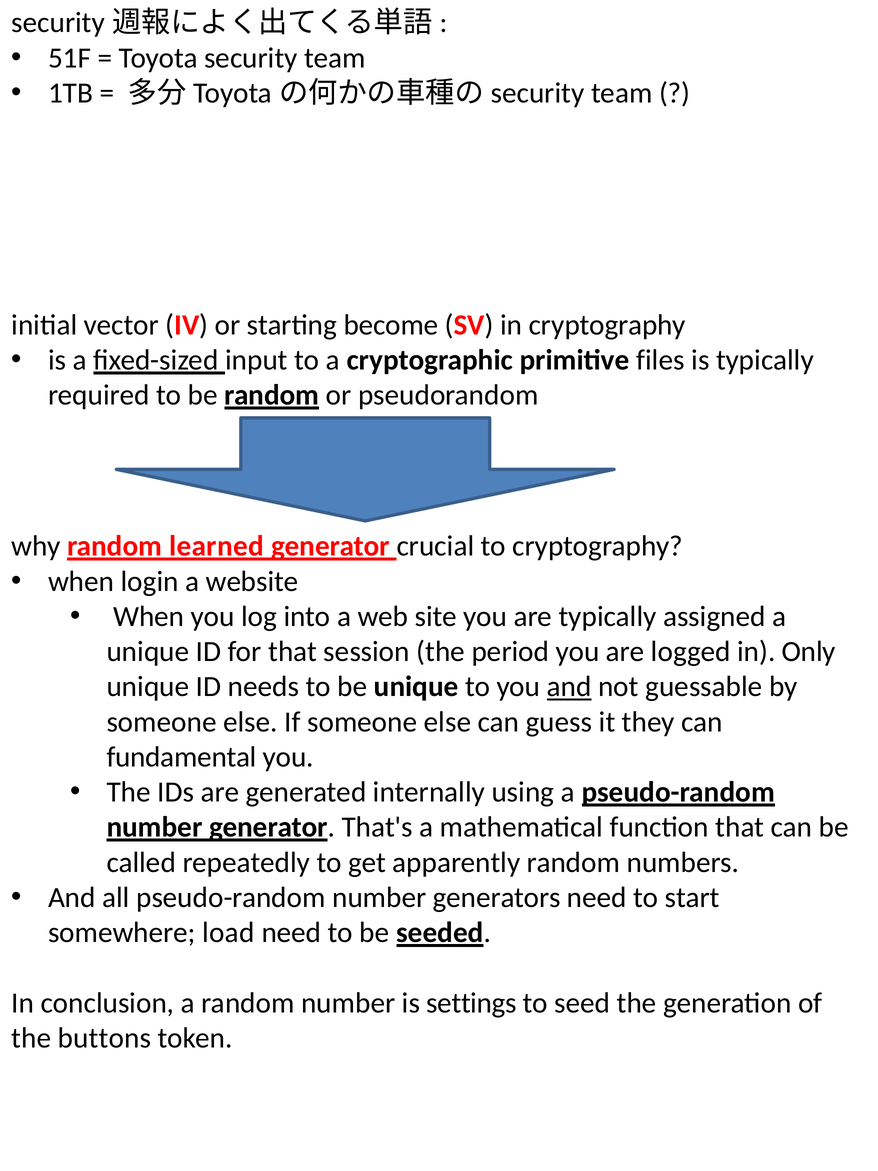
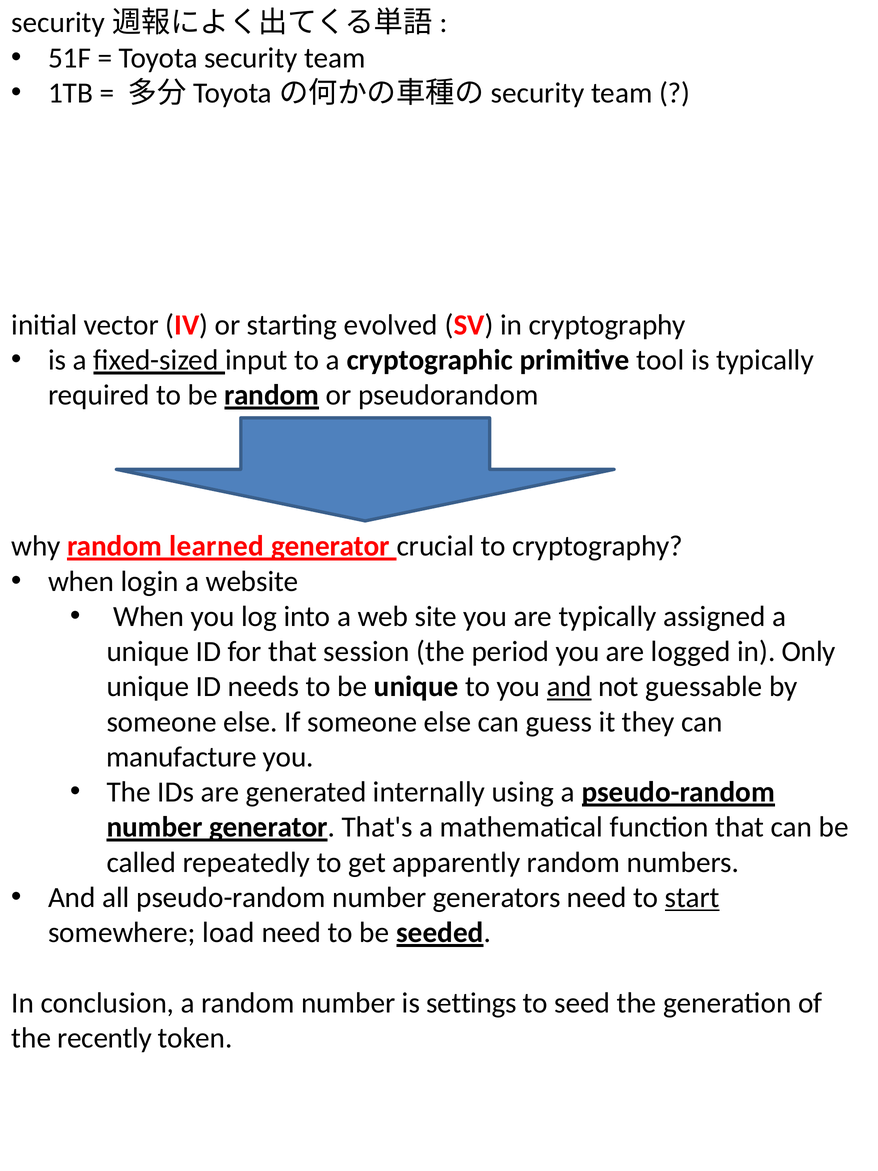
become: become -> evolved (391, 325)
files: files -> tool (660, 360)
fundamental: fundamental -> manufacture (182, 757)
start underline: none -> present (692, 897)
buttons: buttons -> recently (105, 1038)
